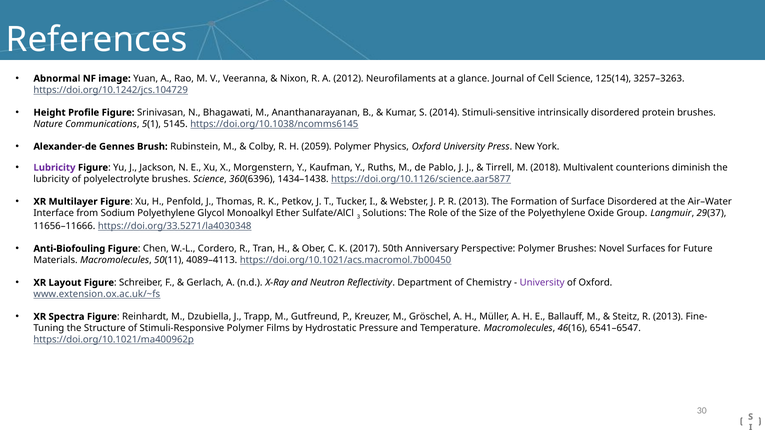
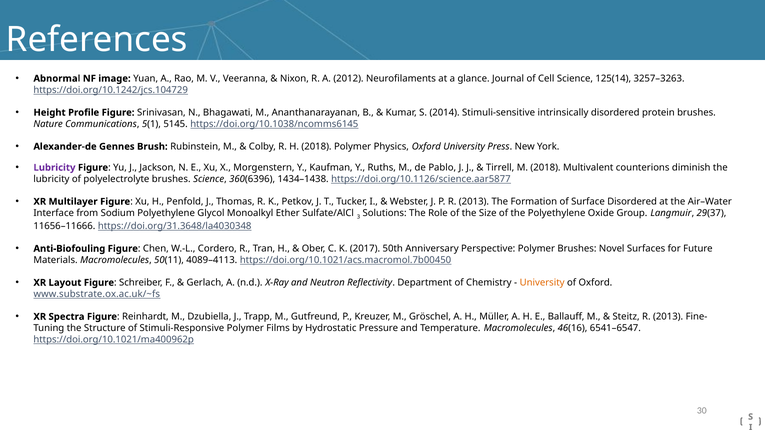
H 2059: 2059 -> 2018 (316, 147)
https://doi.org/33.5271/la4030348: https://doi.org/33.5271/la4030348 -> https://doi.org/31.3648/la4030348 (175, 226)
University colour: purple -> orange (542, 283)
www.extension.ox.ac.uk/~fs: www.extension.ox.ac.uk/~fs -> www.substrate.ox.ac.uk/~fs (97, 294)
